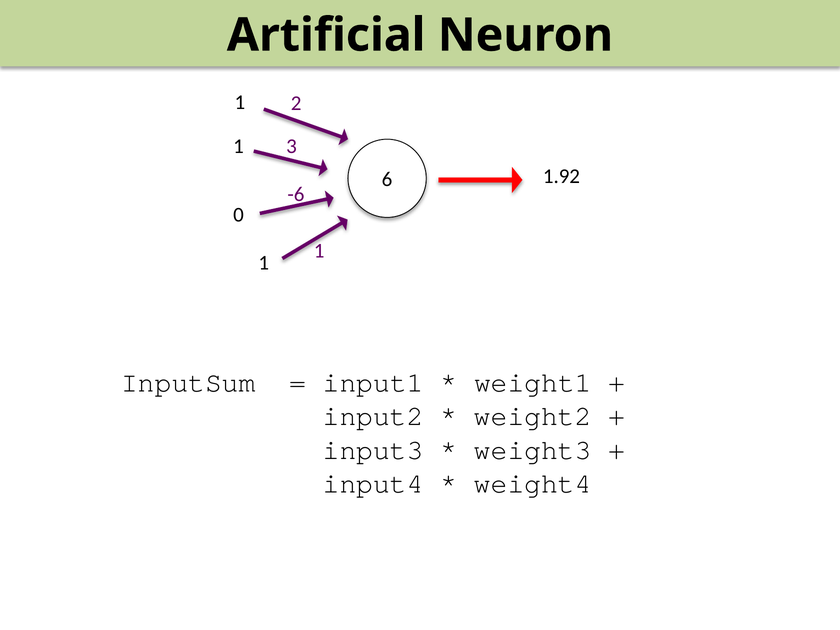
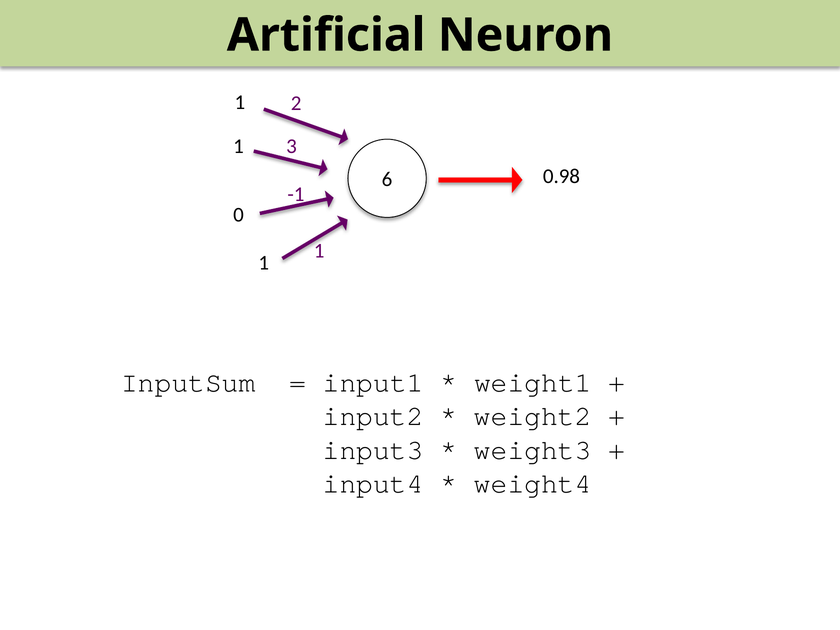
1.92: 1.92 -> 0.98 (561, 176)
-6: -6 -> -1 (296, 194)
